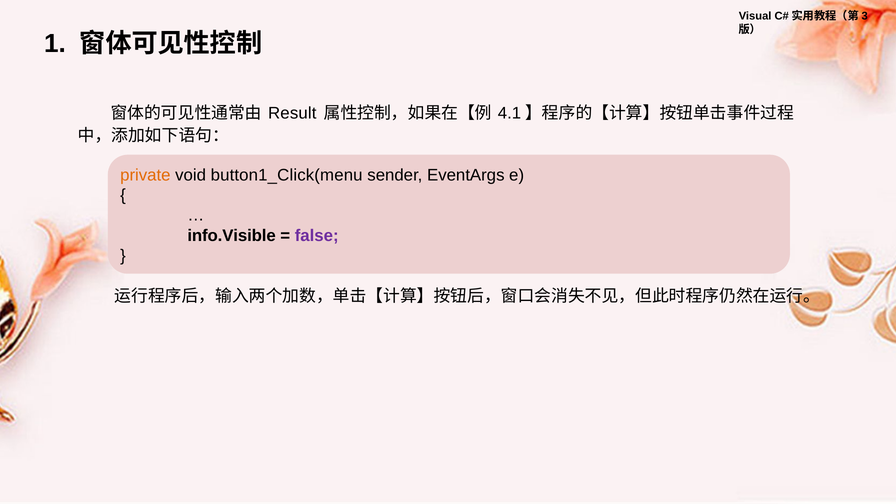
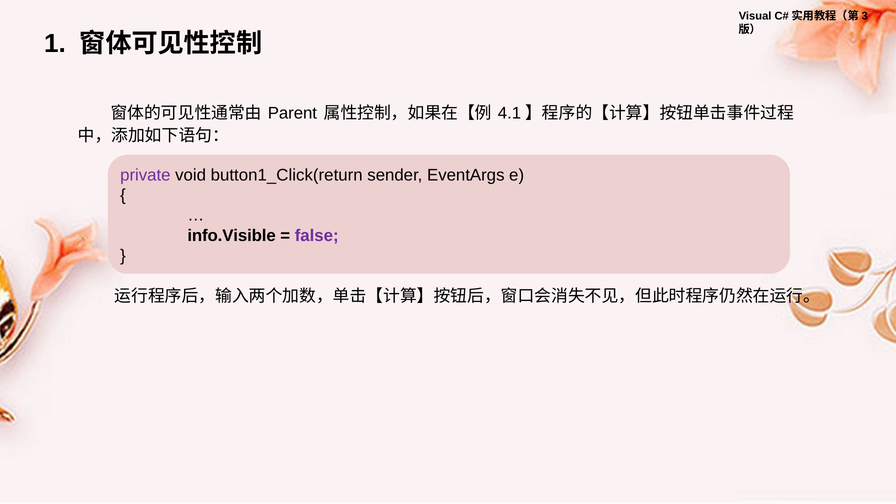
Result: Result -> Parent (292, 113)
private colour: orange -> purple (145, 175)
button1_Click(menu: button1_Click(menu -> button1_Click(return (287, 175)
